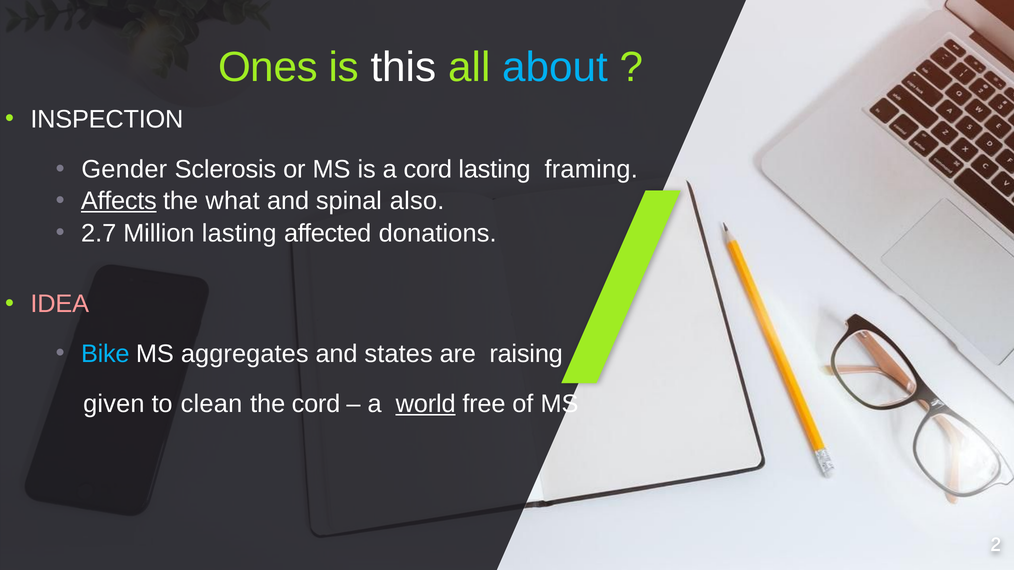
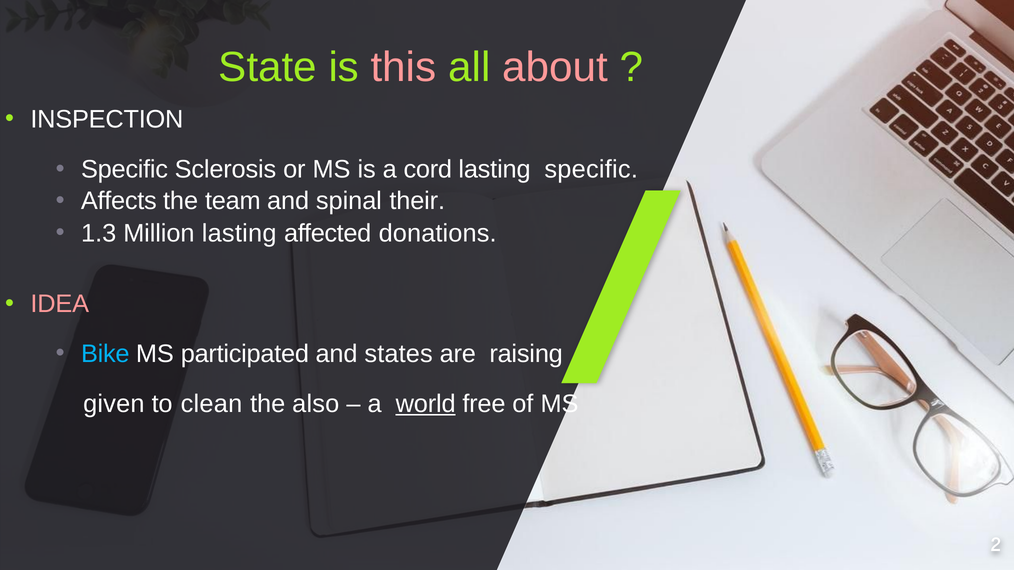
Ones: Ones -> State (268, 67)
this colour: white -> pink (404, 67)
about colour: light blue -> pink (555, 67)
Gender: Gender -> Specific (125, 170)
lasting framing: framing -> specific (591, 170)
Affects underline: present -> none (119, 201)
what: what -> team (233, 201)
also: also -> their (417, 201)
2.7: 2.7 -> 1.3 (99, 234)
aggregates: aggregates -> participated (245, 354)
the cord: cord -> also (316, 404)
